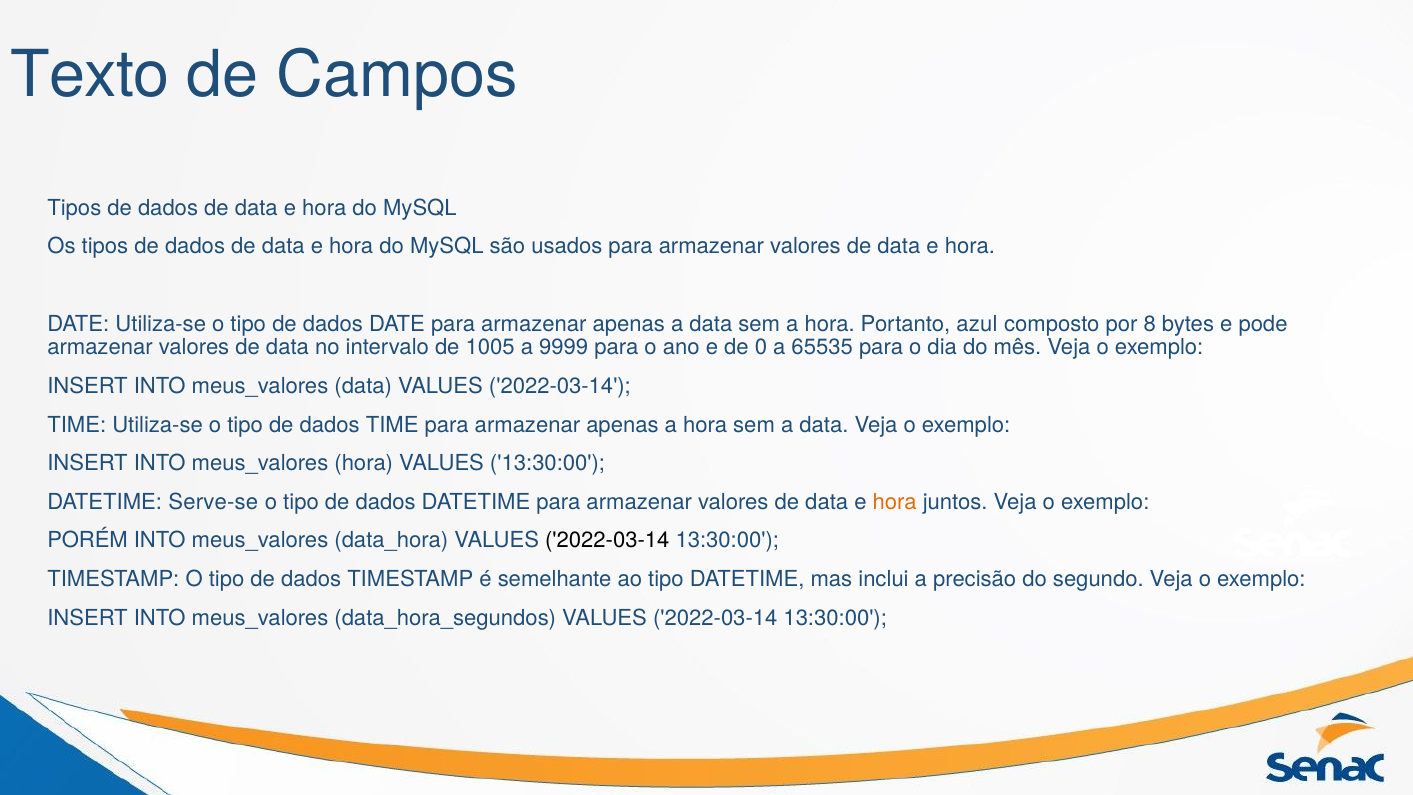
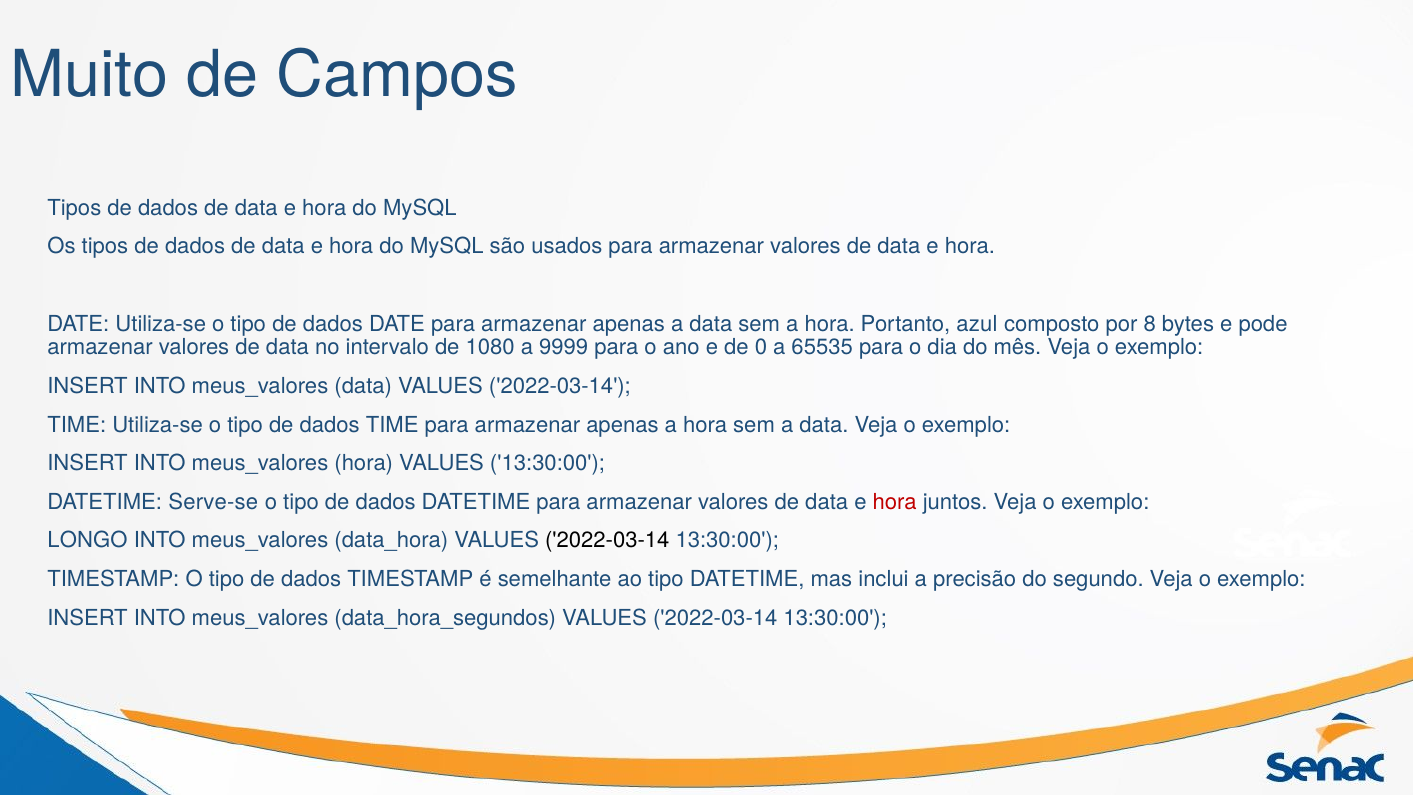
Texto: Texto -> Muito (90, 75)
1005: 1005 -> 1080 (490, 348)
hora colour: orange -> red (895, 502)
PORÉM: PORÉM -> LONGO (87, 540)
